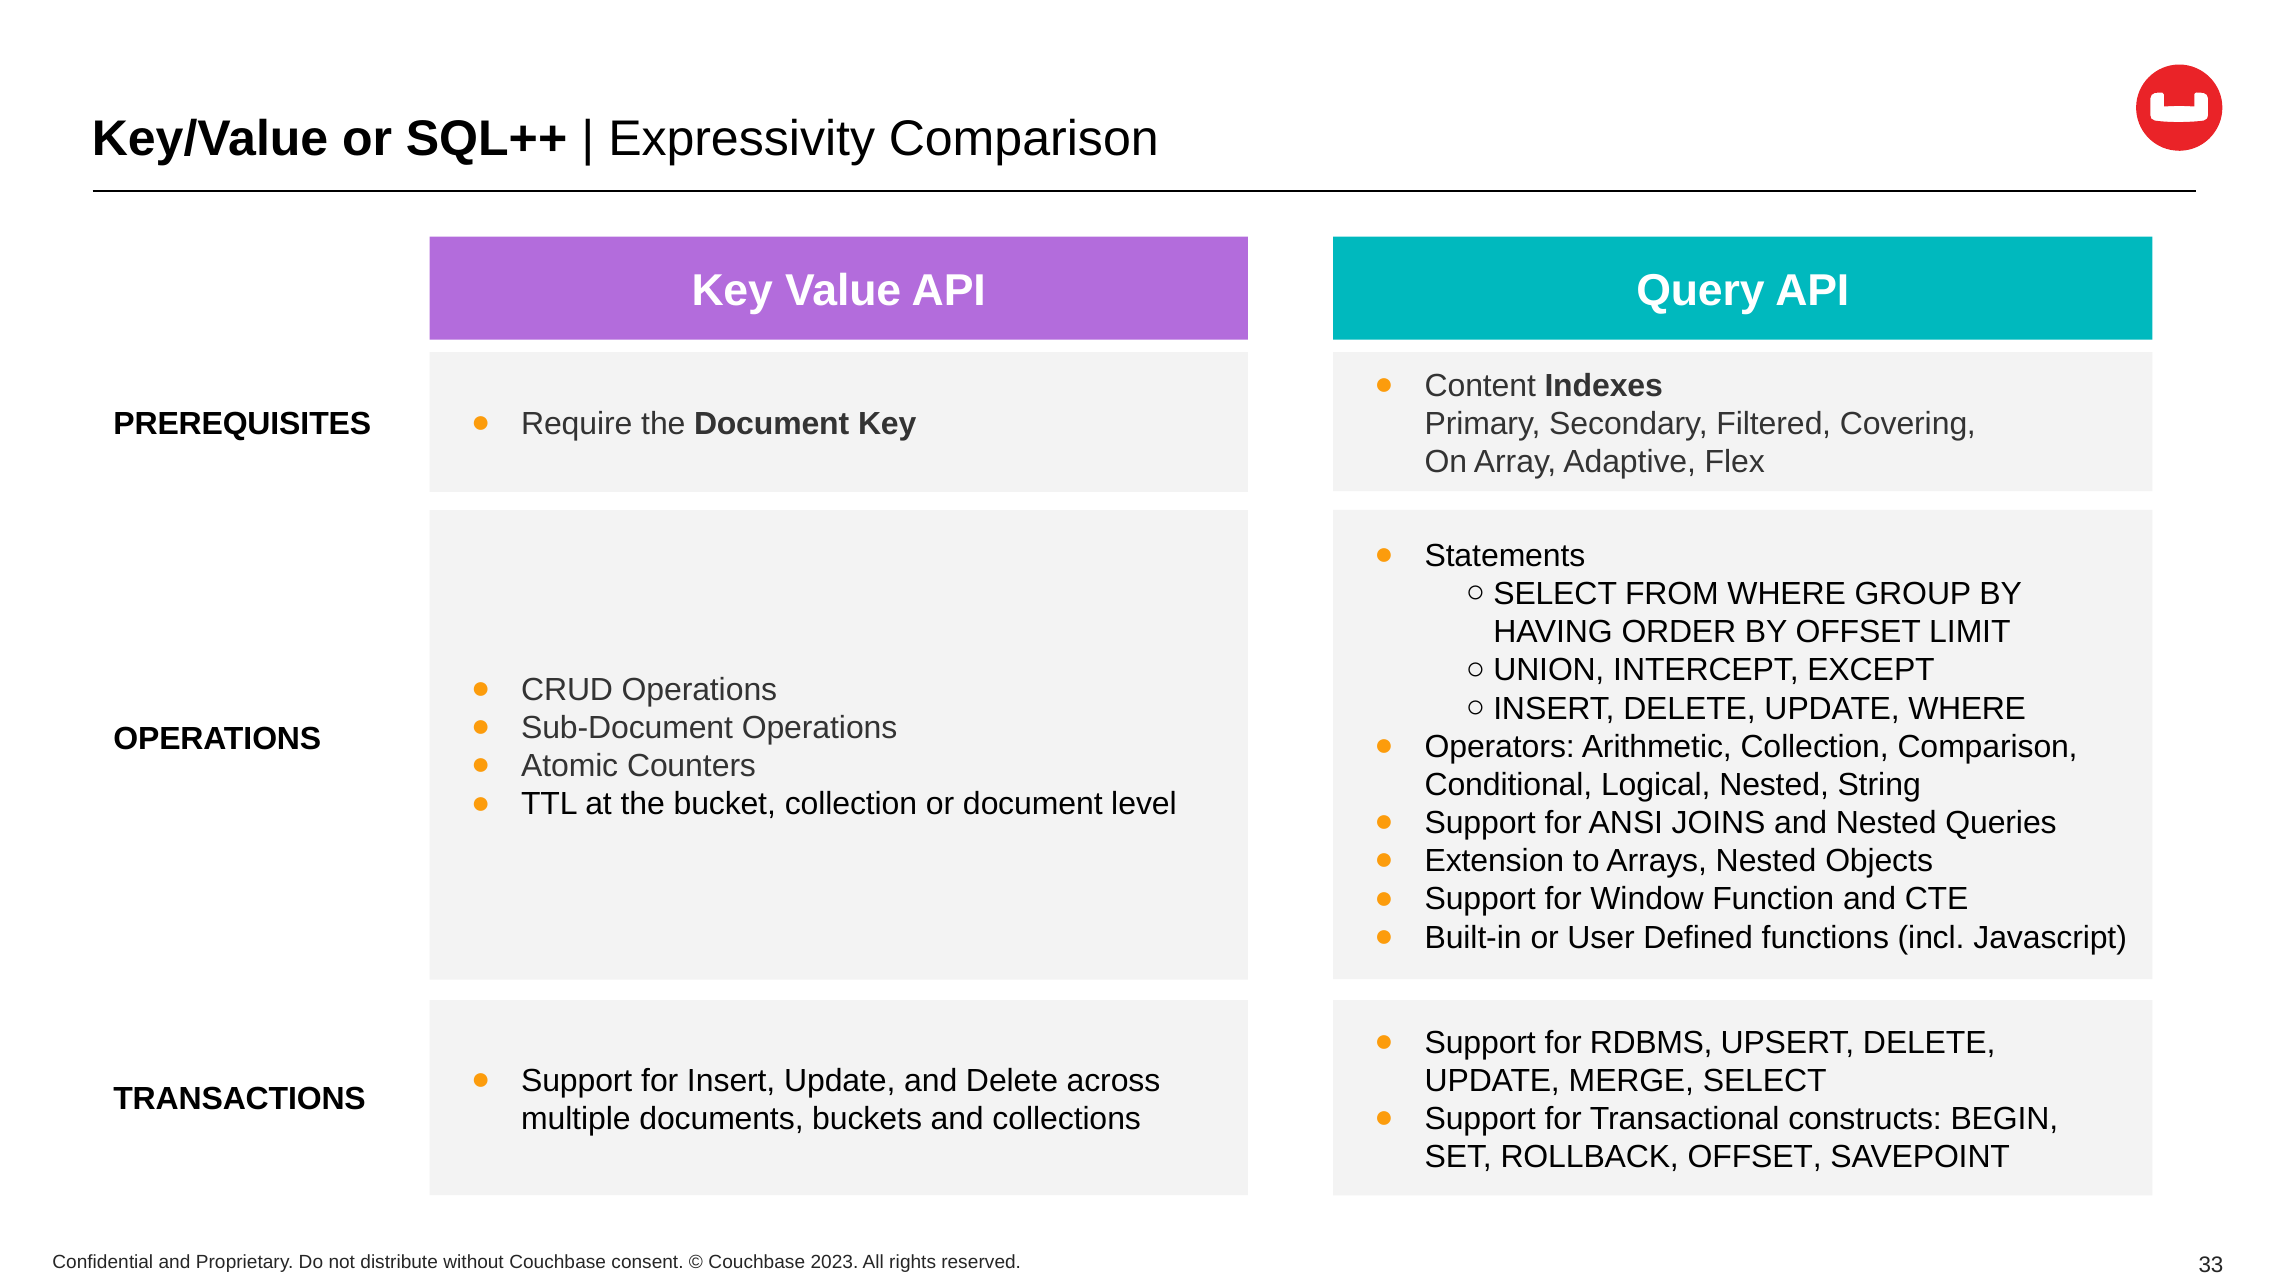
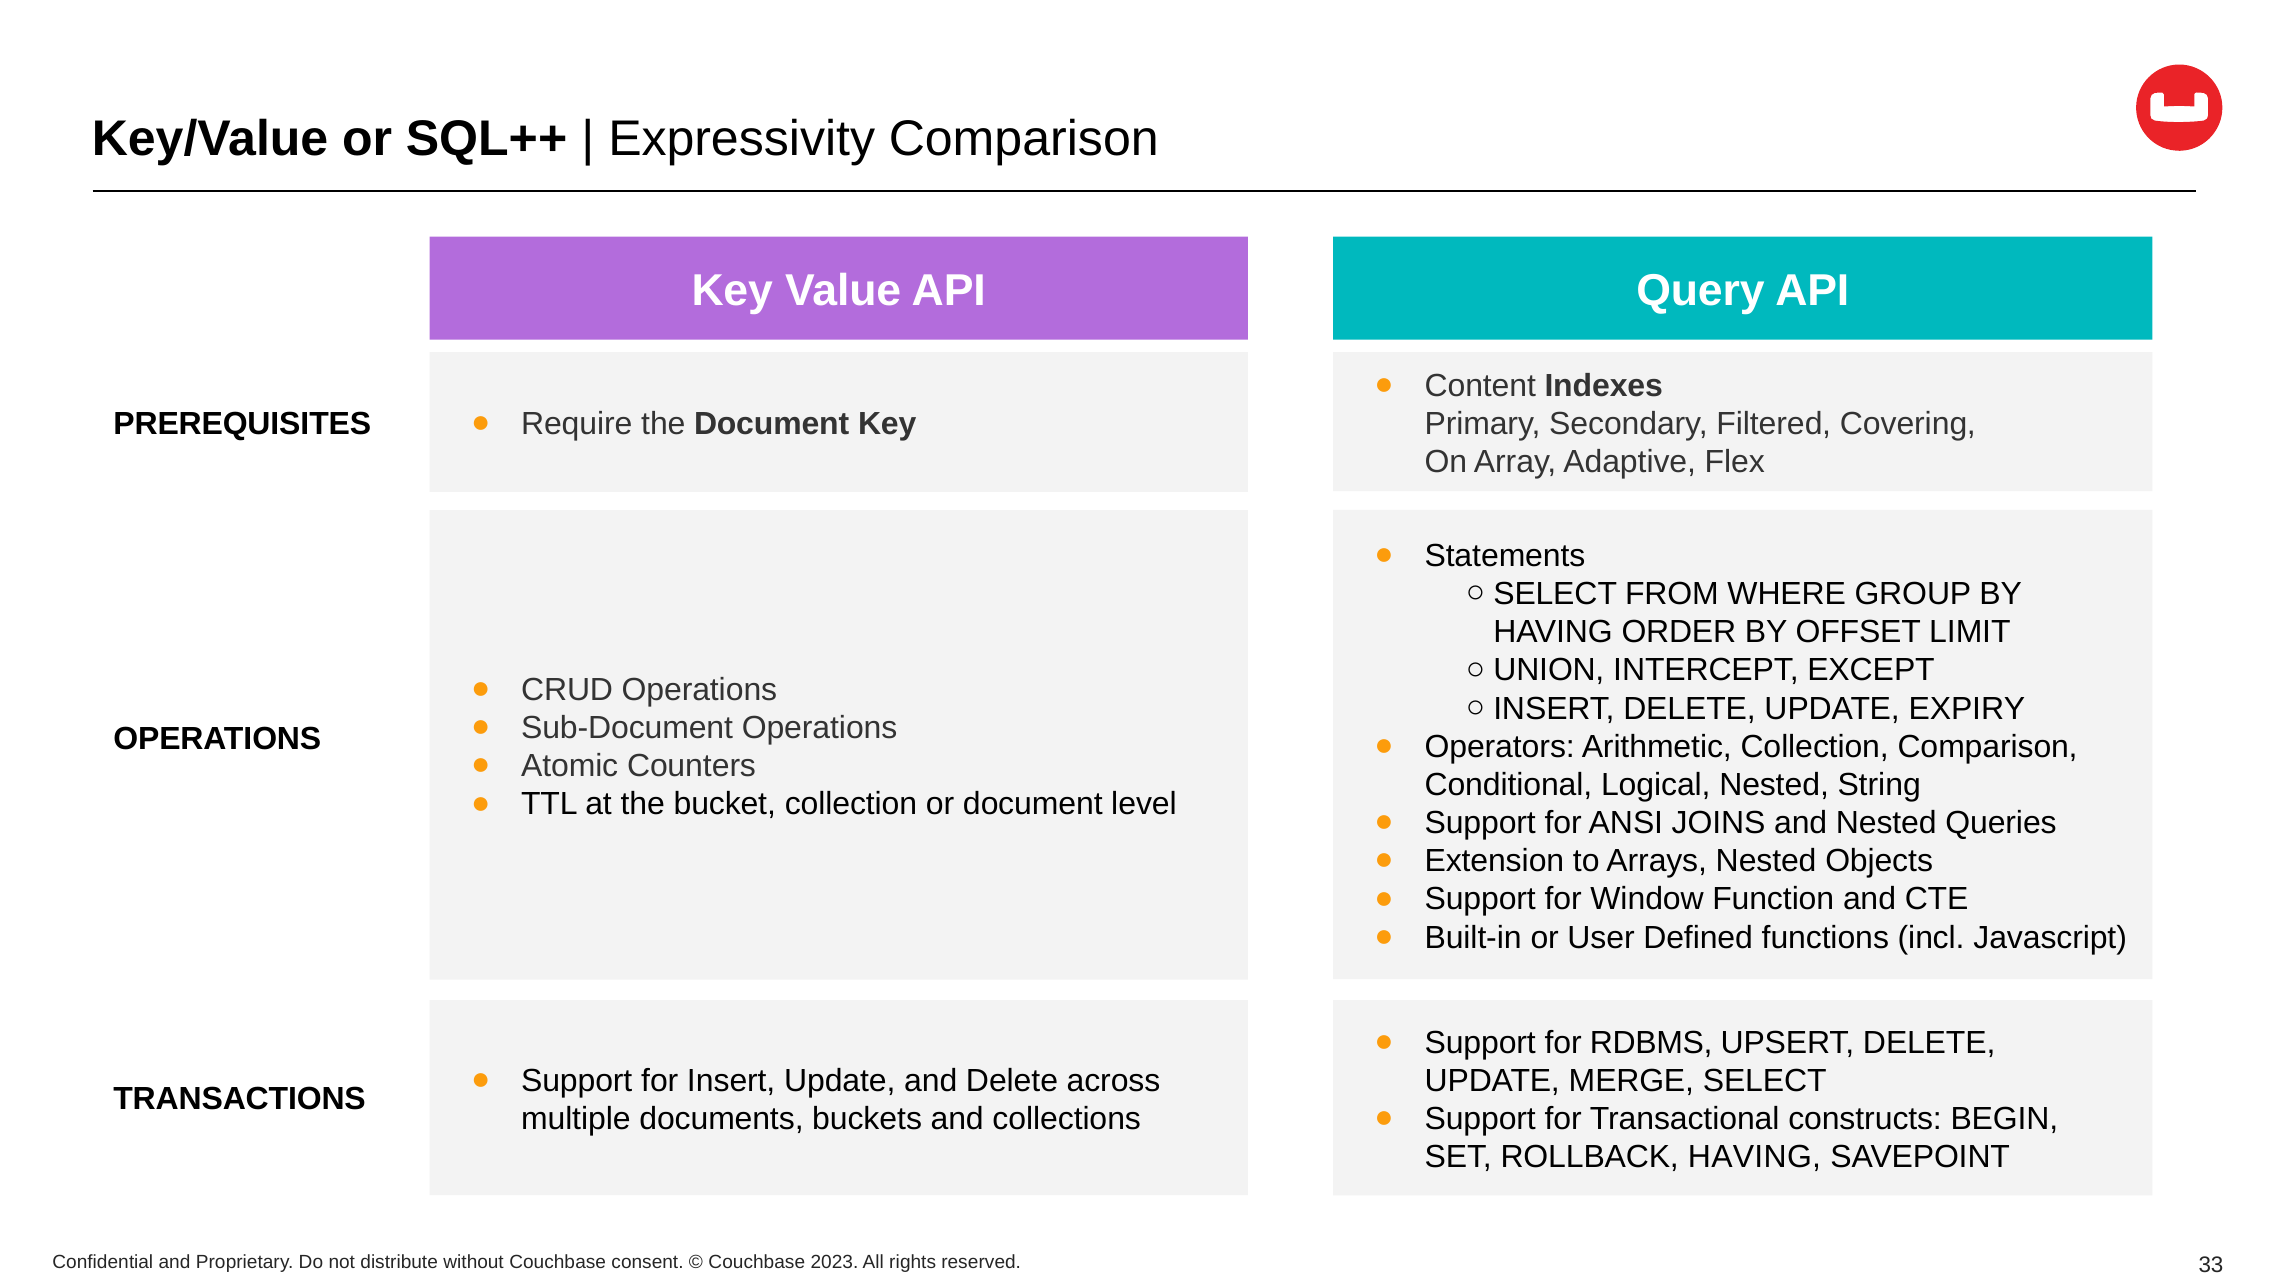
UPDATE WHERE: WHERE -> EXPIRY (1967, 709)
ROLLBACK OFFSET: OFFSET -> HAVING (1754, 1158)
